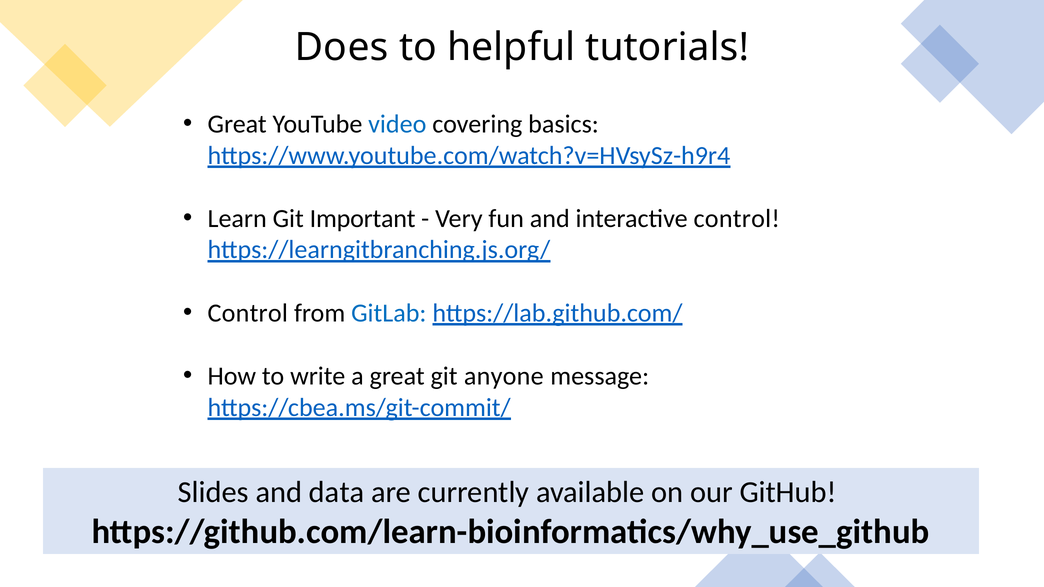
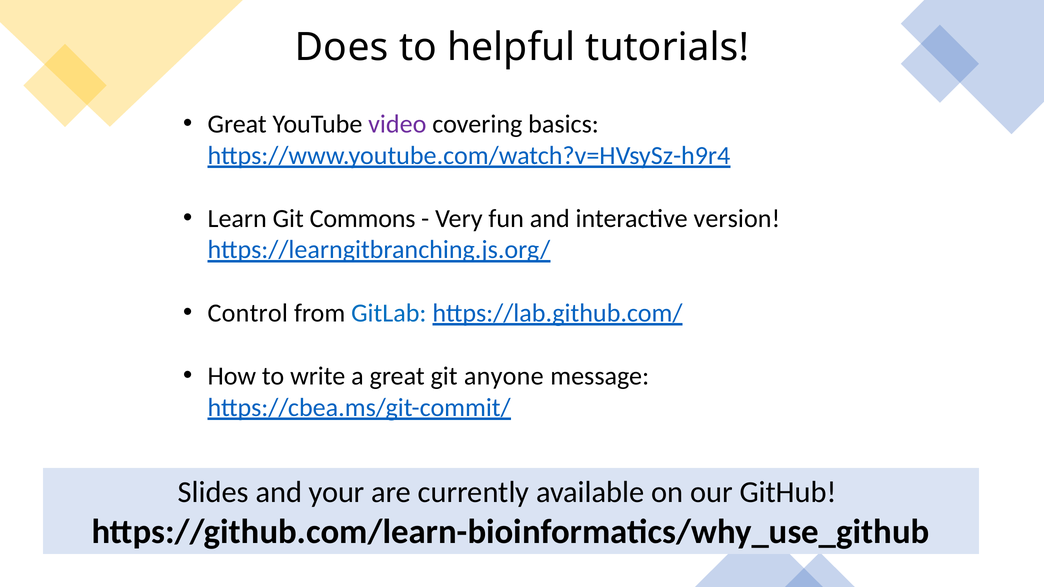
video colour: blue -> purple (397, 124)
Important: Important -> Commons (363, 219)
interactive control: control -> version (737, 219)
data: data -> your (337, 492)
